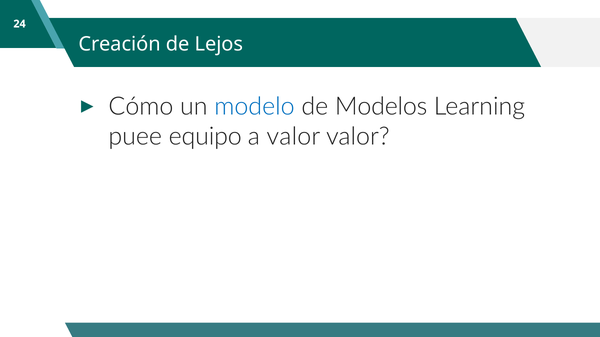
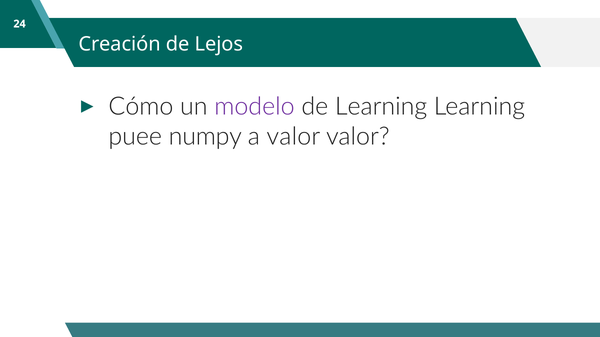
modelo colour: blue -> purple (254, 107)
de Modelos: Modelos -> Learning (381, 107)
equipo: equipo -> numpy (205, 137)
